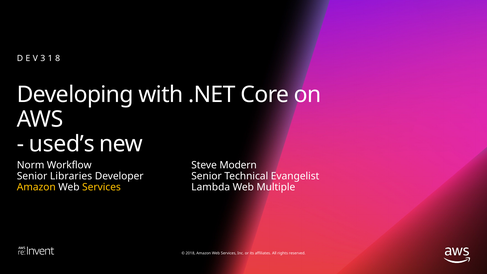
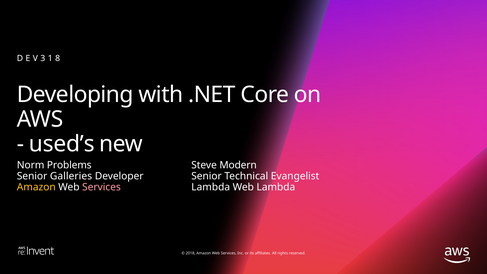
Workflow: Workflow -> Problems (69, 165)
Libraries: Libraries -> Galleries (71, 176)
Services colour: yellow -> pink (101, 187)
Web Multiple: Multiple -> Lambda (276, 187)
